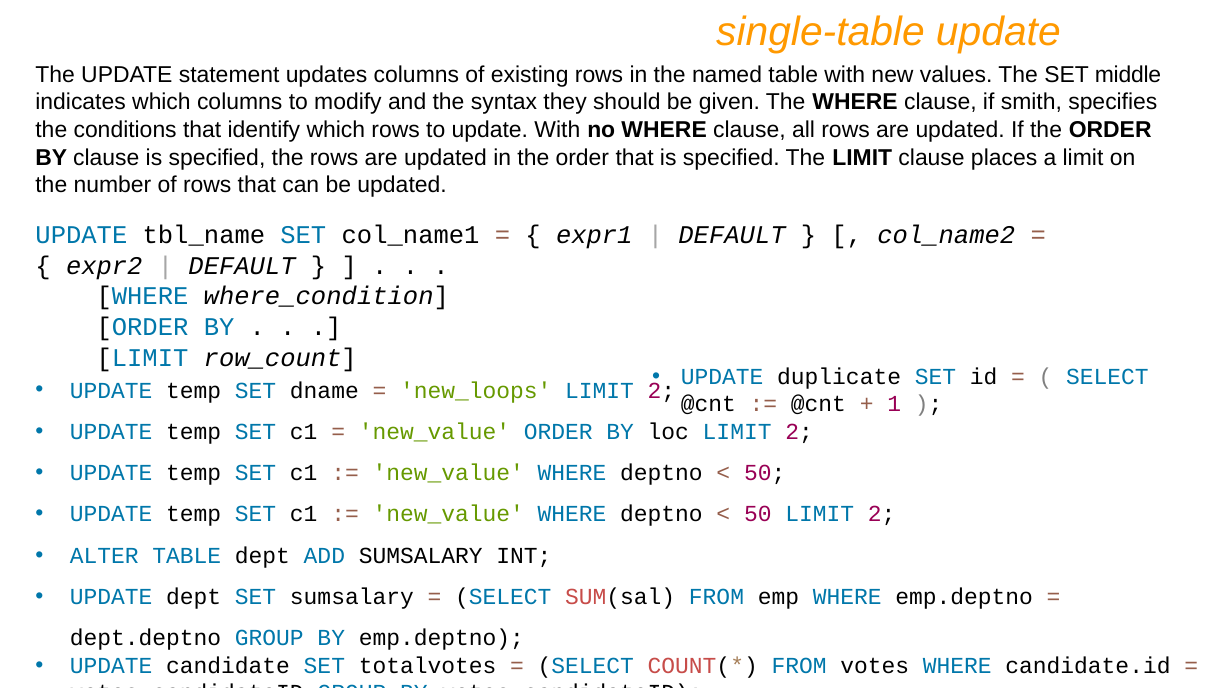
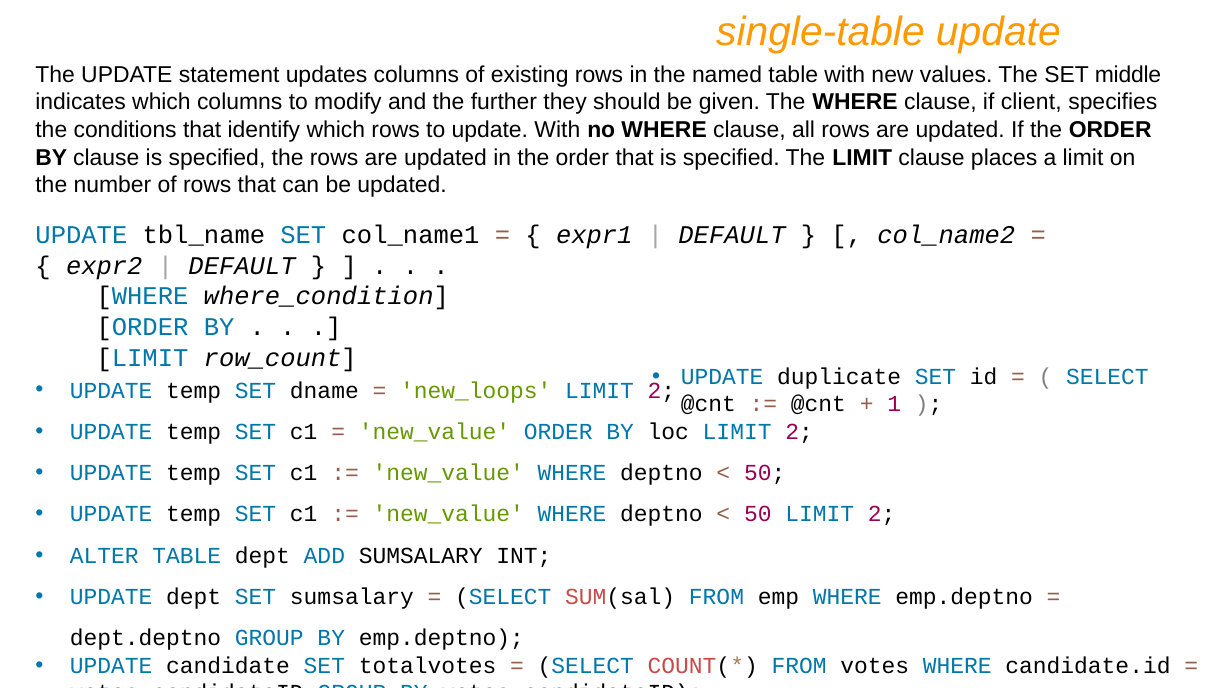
syntax: syntax -> further (504, 102)
smith: smith -> client (1031, 102)
